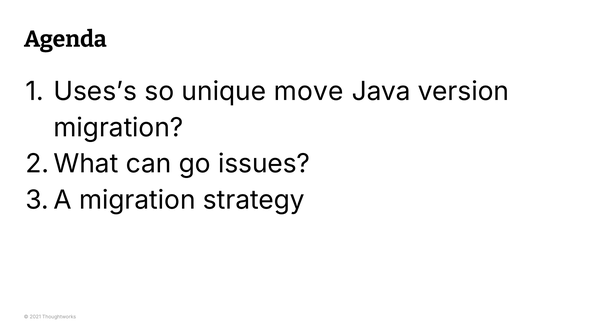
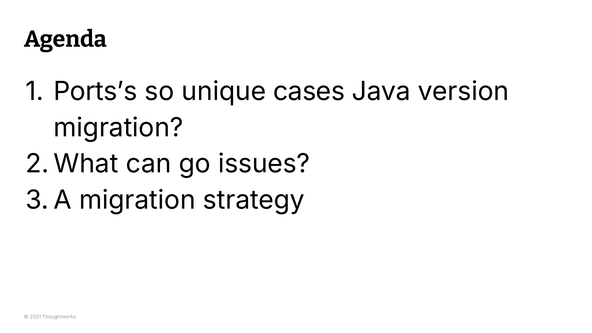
Uses’s: Uses’s -> Ports’s (95, 91)
move: move -> cases (309, 91)
